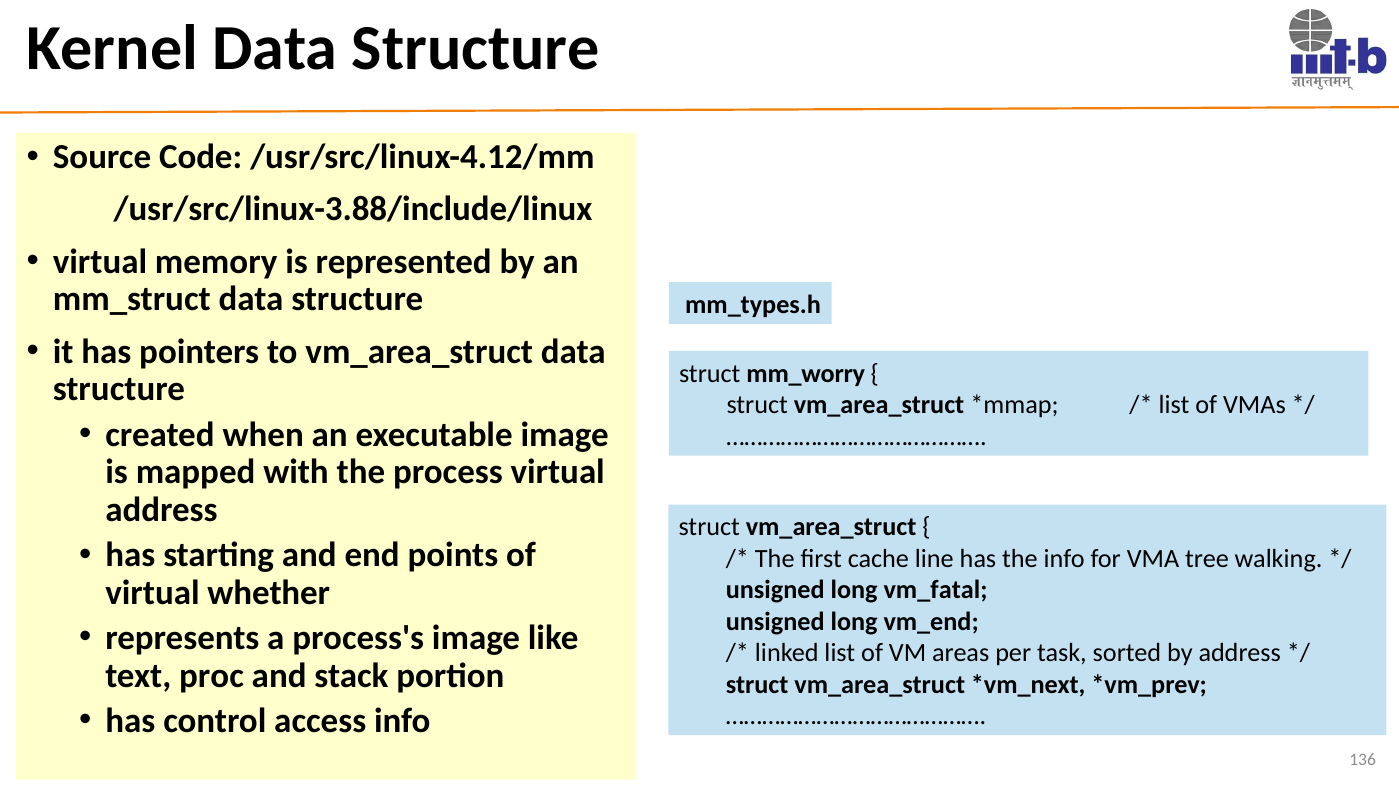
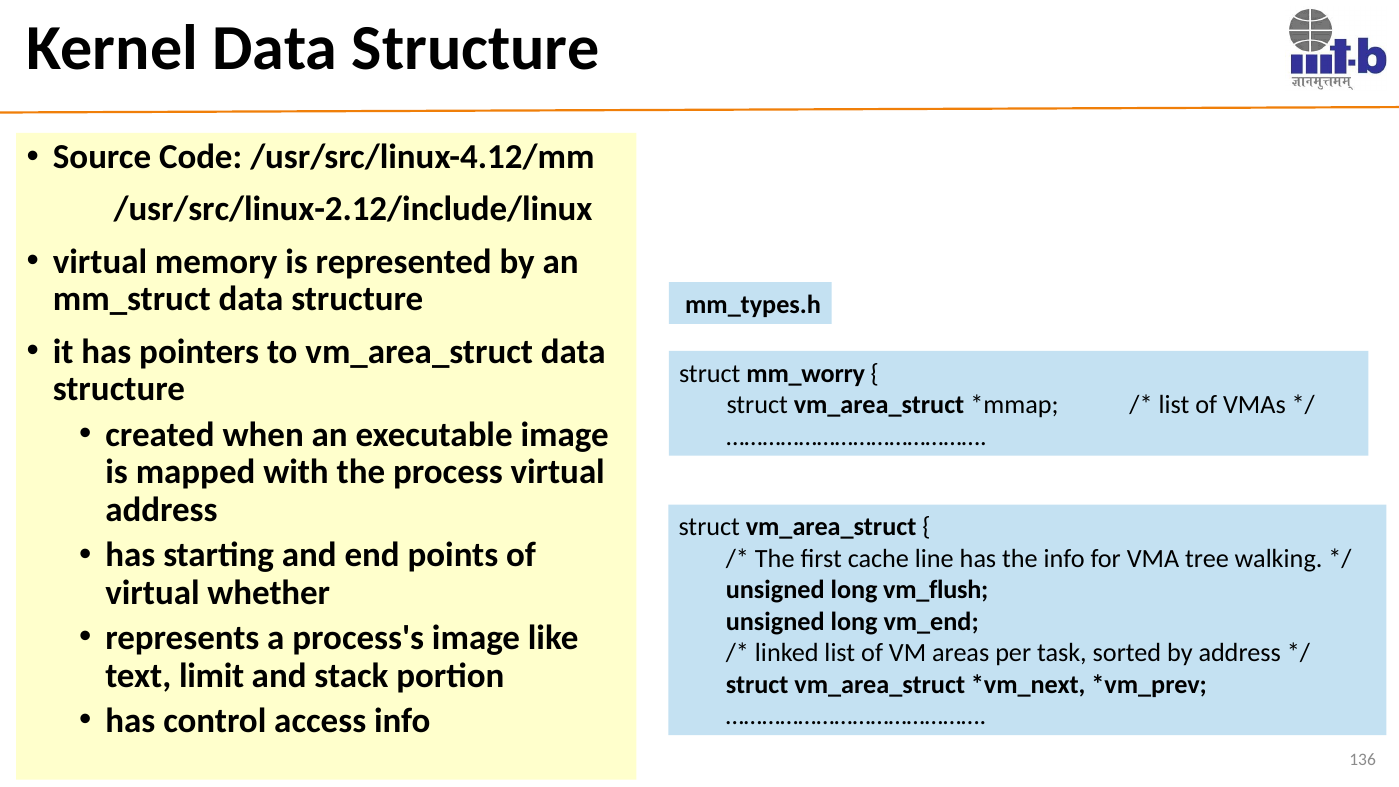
/usr/src/linux-3.88/include/linux: /usr/src/linux-3.88/include/linux -> /usr/src/linux-2.12/include/linux (353, 209)
vm_fatal: vm_fatal -> vm_flush (936, 590)
proc: proc -> limit (212, 675)
